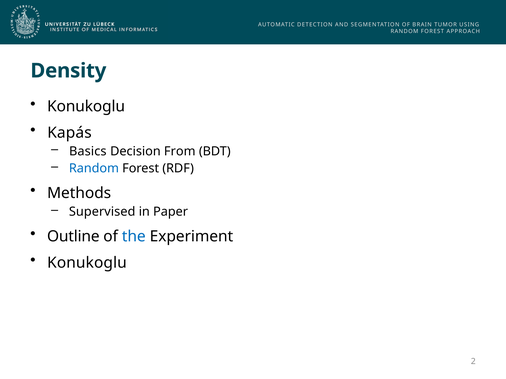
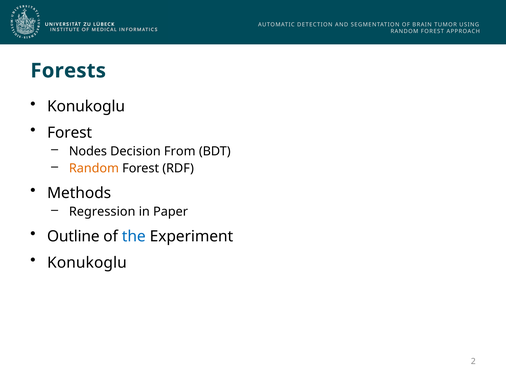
Density: Density -> Forests (68, 71)
Kapás: Kapás -> Forest (70, 133)
Basics: Basics -> Nodes (88, 151)
Random colour: blue -> orange (94, 169)
Supervised: Supervised -> Regression (102, 212)
